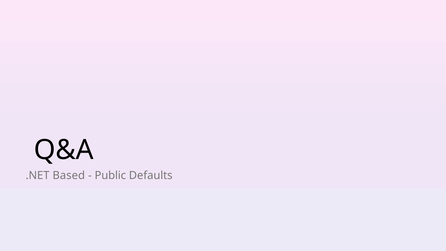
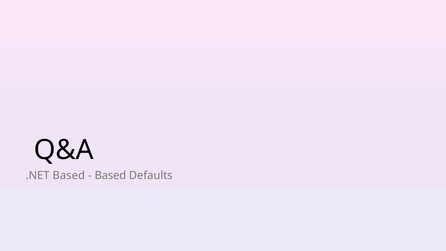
Public: Public -> Based (110, 176)
